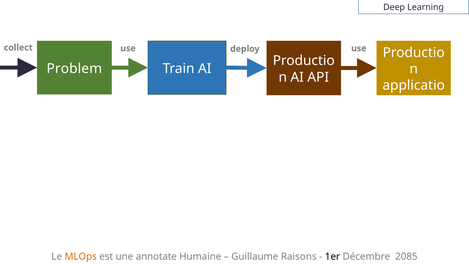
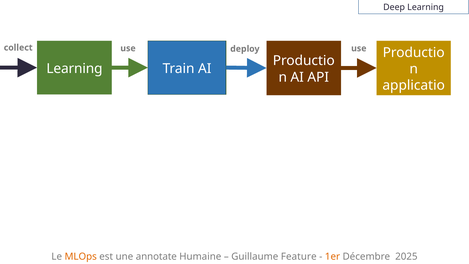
Problem: Problem -> Learning (74, 69)
Raisons: Raisons -> Feature (299, 256)
1er colour: black -> orange (332, 256)
2085: 2085 -> 2025 (406, 256)
